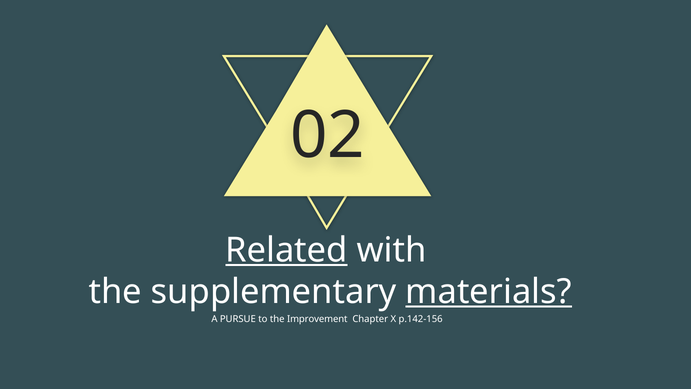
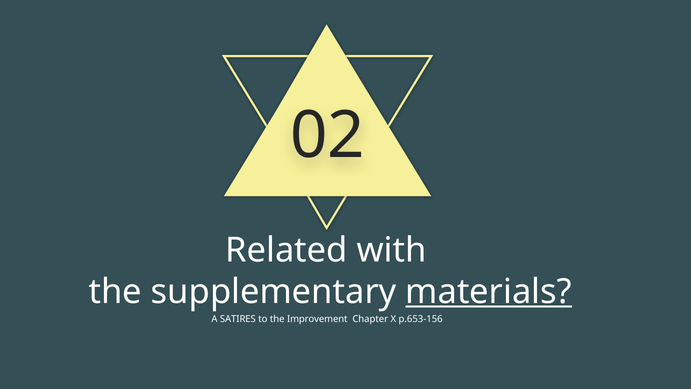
Related underline: present -> none (286, 250)
PURSUE: PURSUE -> SATIRES (238, 319)
p.142-156: p.142-156 -> p.653-156 (421, 319)
